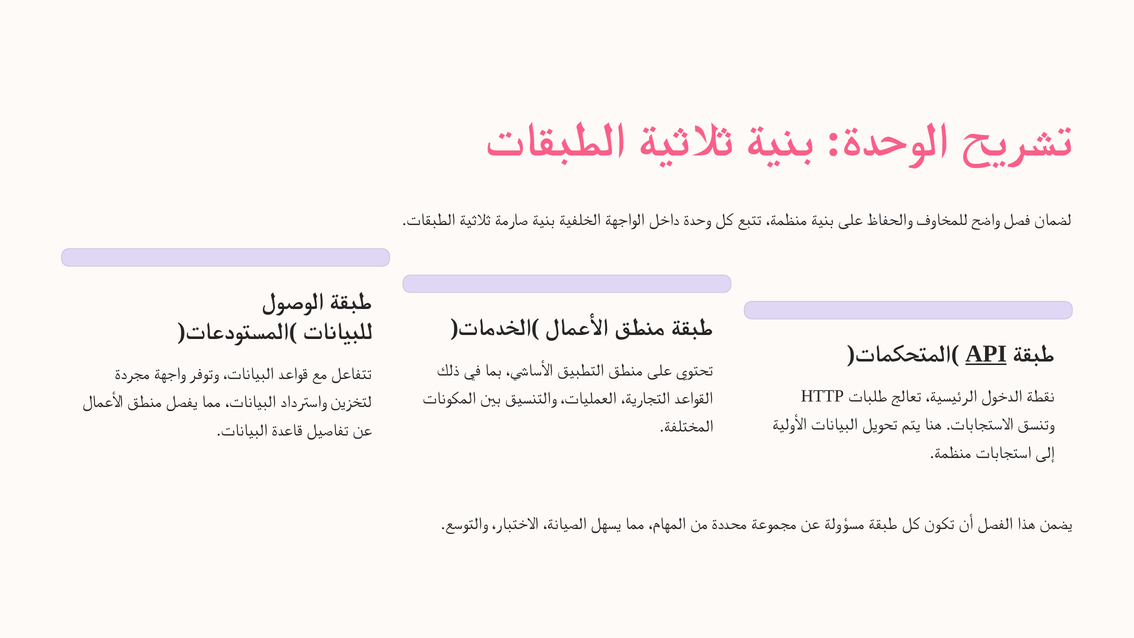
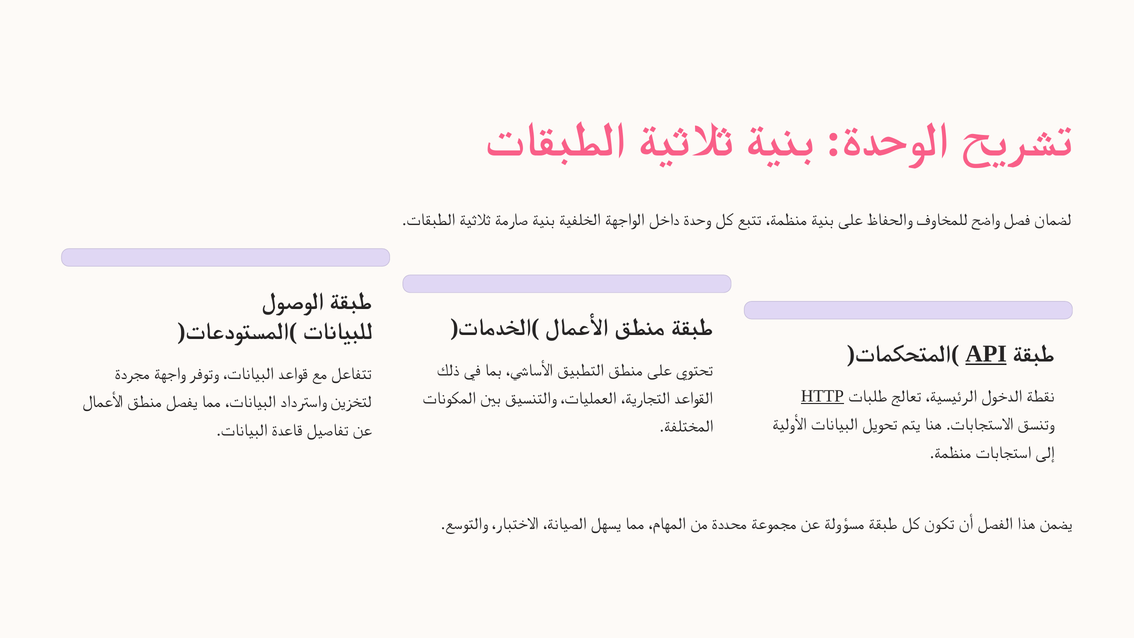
HTTP underline: none -> present (822, 396)
